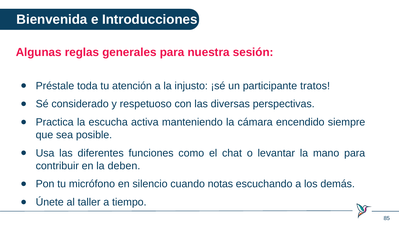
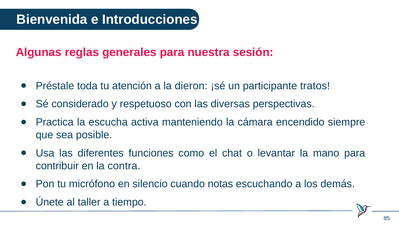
injusto: injusto -> dieron (191, 86)
deben: deben -> contra (124, 165)
